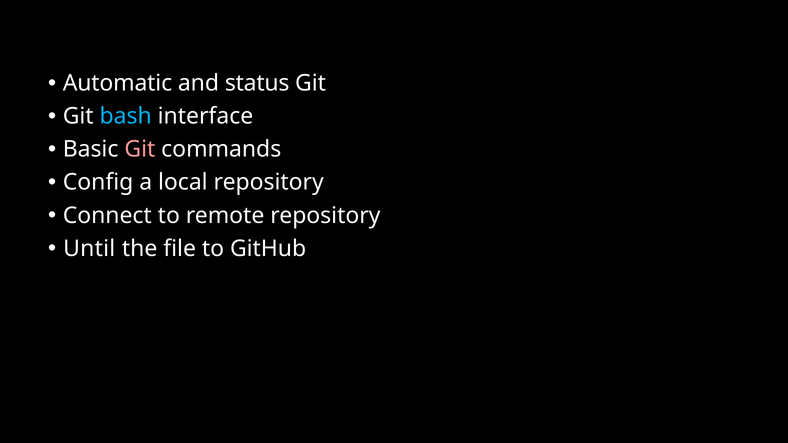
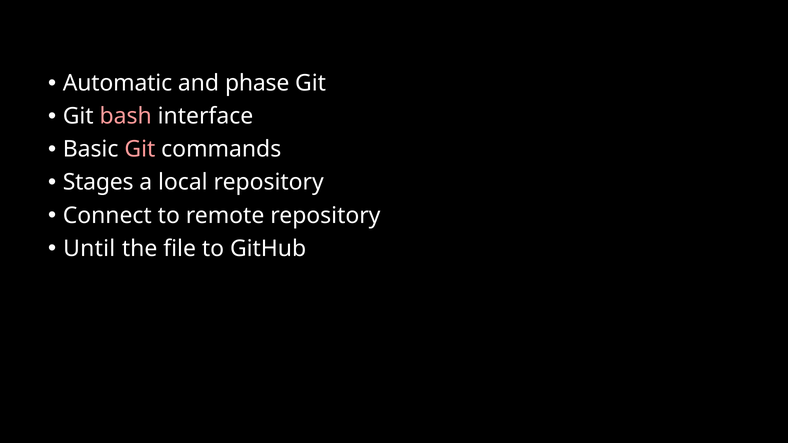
status: status -> phase (257, 83)
bash colour: light blue -> pink (126, 116)
Config: Config -> Stages (98, 183)
